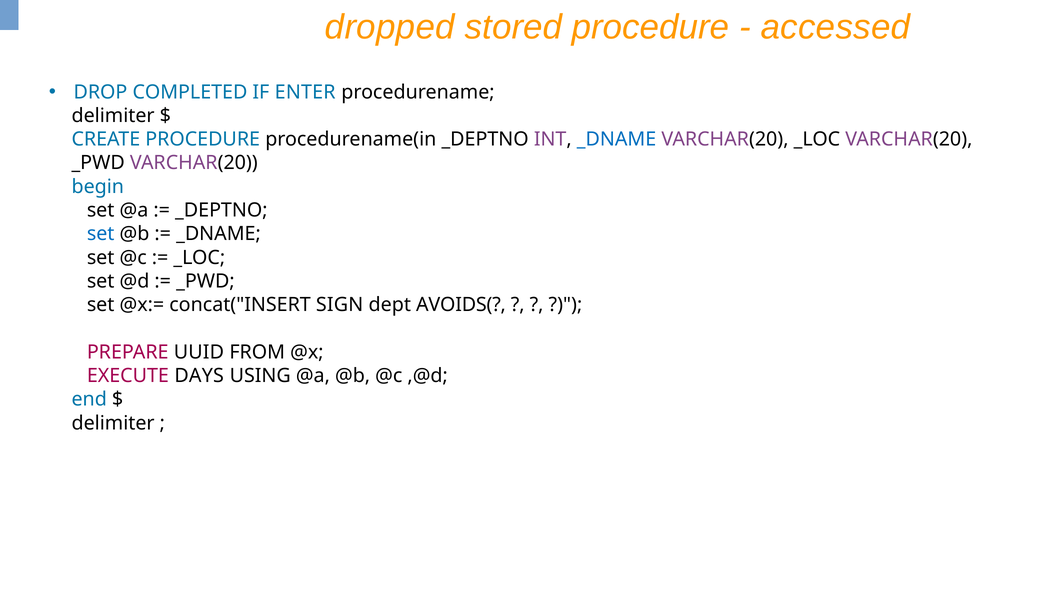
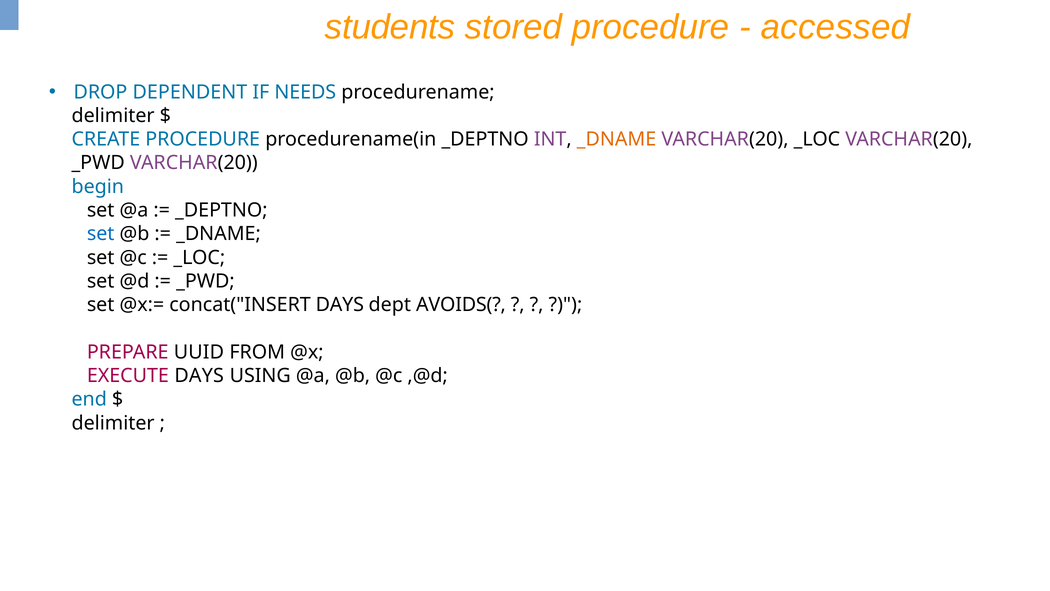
dropped: dropped -> students (390, 27)
COMPLETED: COMPLETED -> DEPENDENT (190, 92)
ENTER: ENTER -> NEEDS (305, 92)
_DNAME colour: blue -> orange (617, 139)
concat("INSERT SIGN: SIGN -> DAYS (340, 305)
